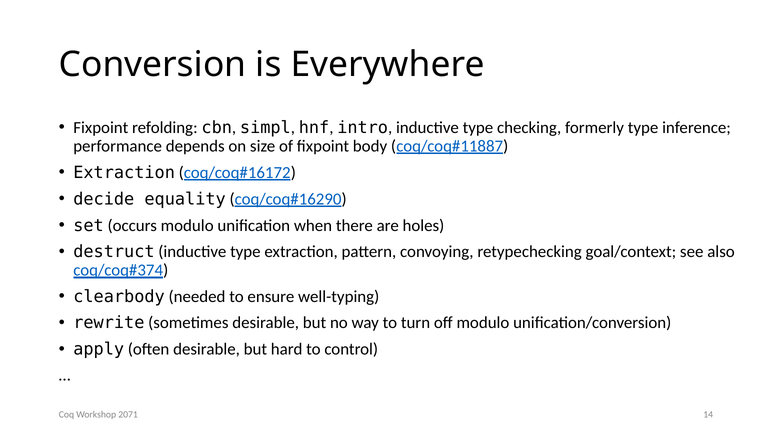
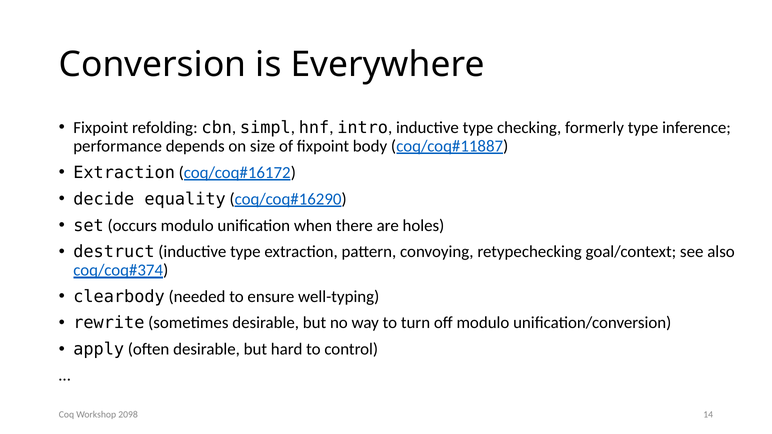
2071: 2071 -> 2098 (128, 415)
